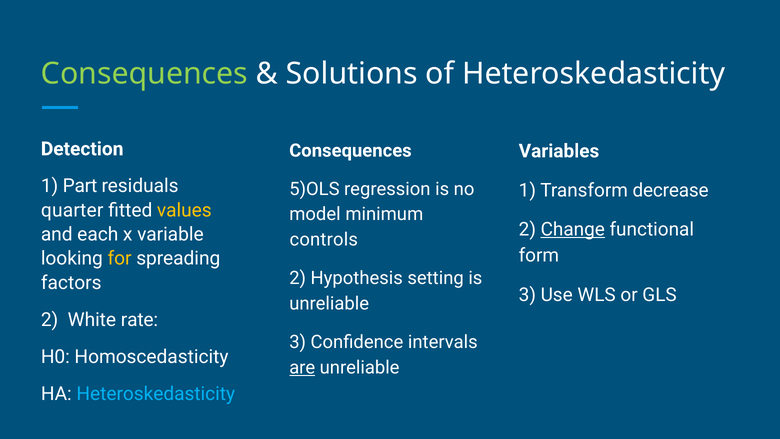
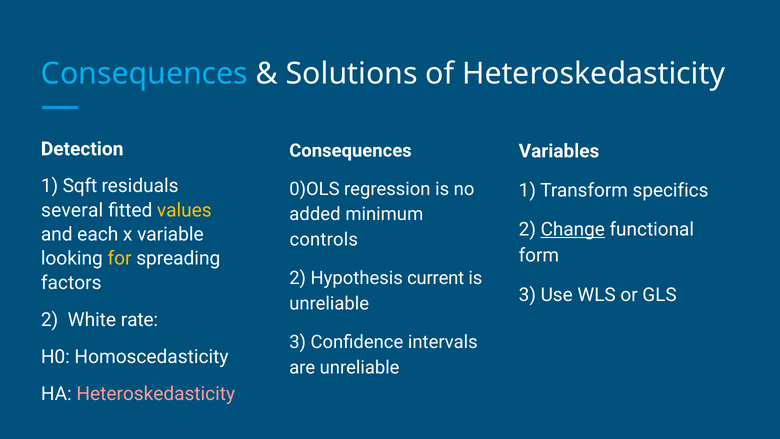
Consequences colour: light green -> light blue (144, 74)
Part: Part -> Sqft (80, 186)
5)OLS: 5)OLS -> 0)OLS (314, 189)
decrease: decrease -> specifics (671, 190)
quarter: quarter -> several (72, 210)
model: model -> added (315, 214)
setting: setting -> current (436, 278)
are underline: present -> none (302, 367)
Heteroskedasticity colour: light blue -> pink (156, 394)
